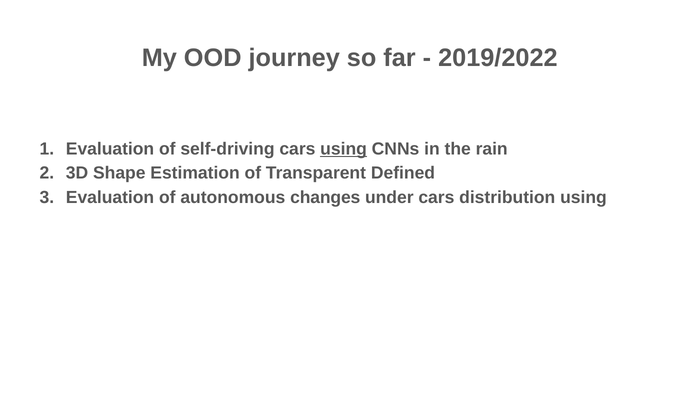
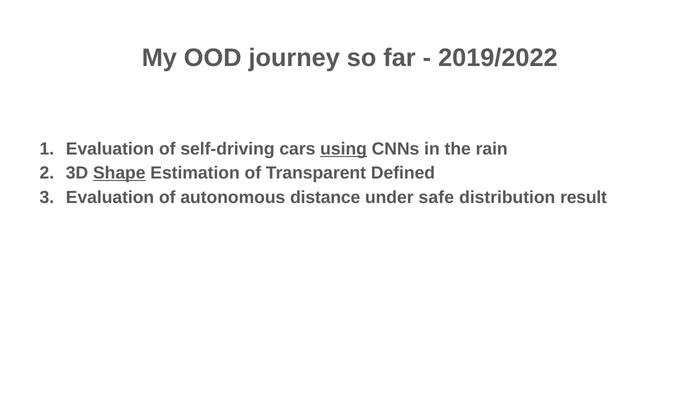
Shape underline: none -> present (119, 173)
changes: changes -> distance (325, 197)
under cars: cars -> safe (436, 197)
distribution using: using -> result (584, 197)
